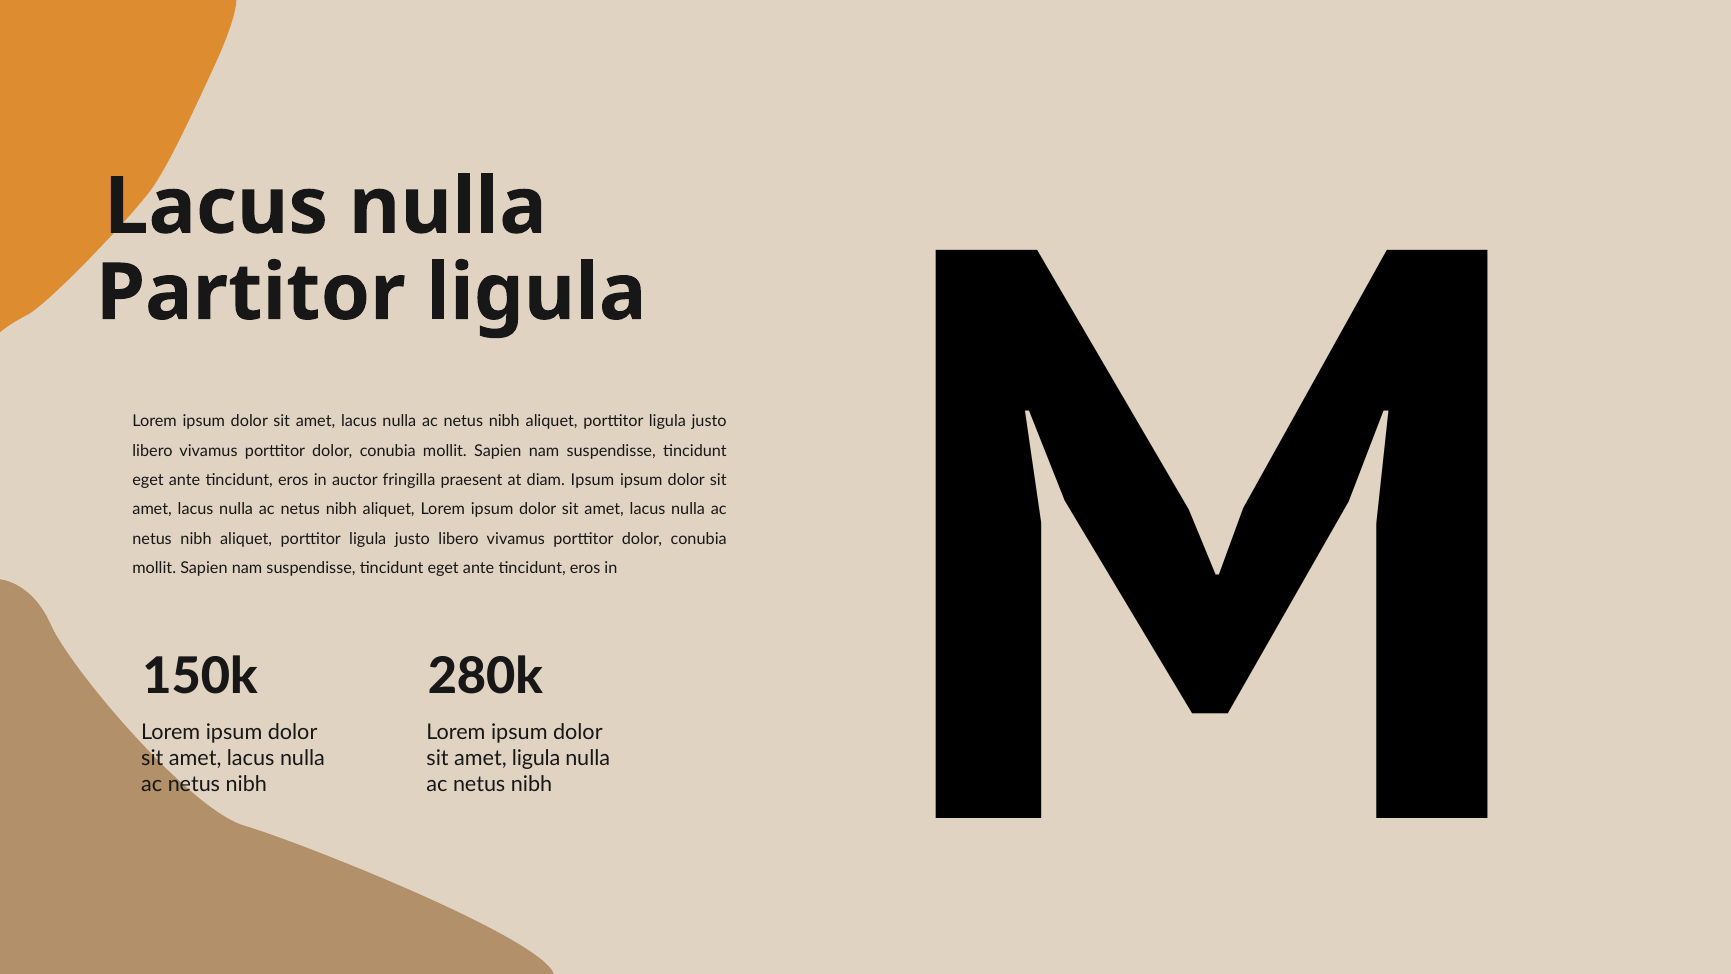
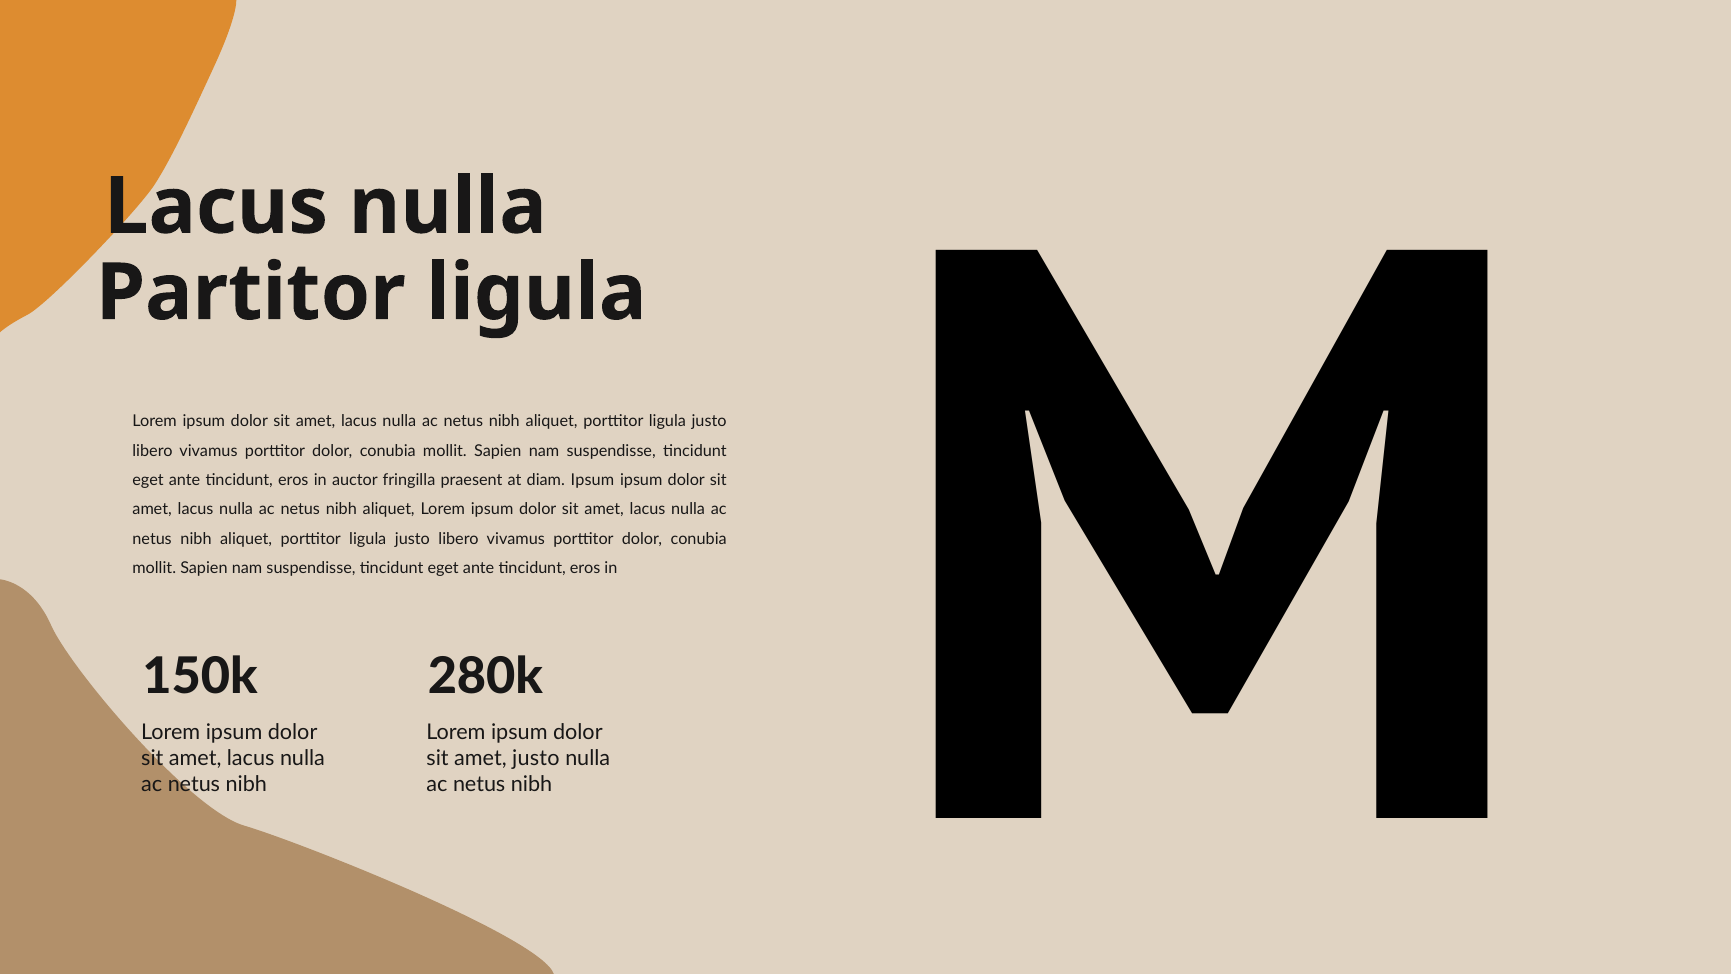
amet ligula: ligula -> justo (536, 759)
